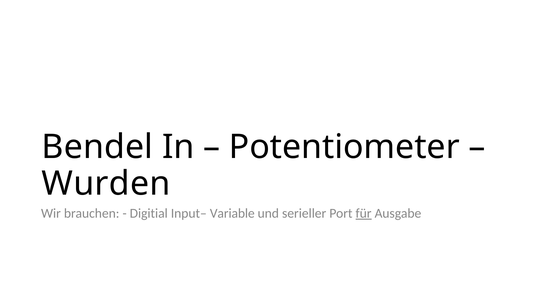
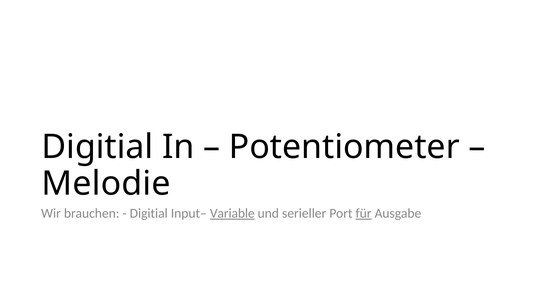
Bendel: Bendel -> Digitial (97, 147)
Wurden: Wurden -> Melodie (106, 183)
Variable underline: none -> present (232, 213)
